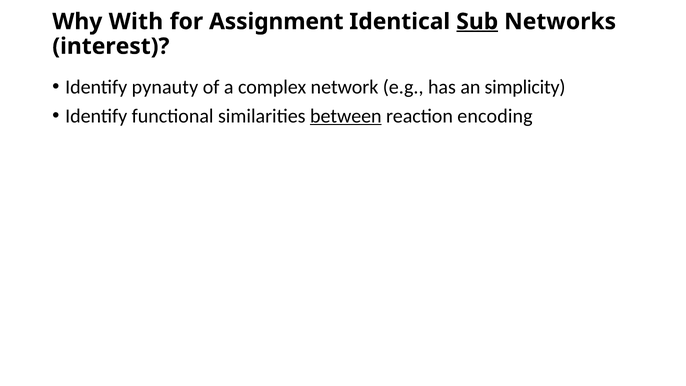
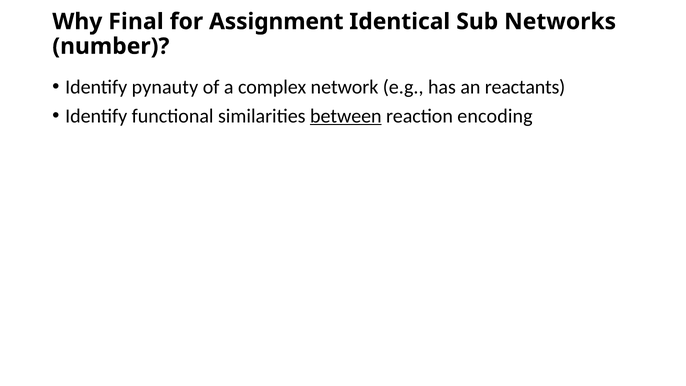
With: With -> Final (136, 22)
Sub underline: present -> none (477, 22)
interest: interest -> number (111, 46)
simplicity: simplicity -> reactants (525, 87)
